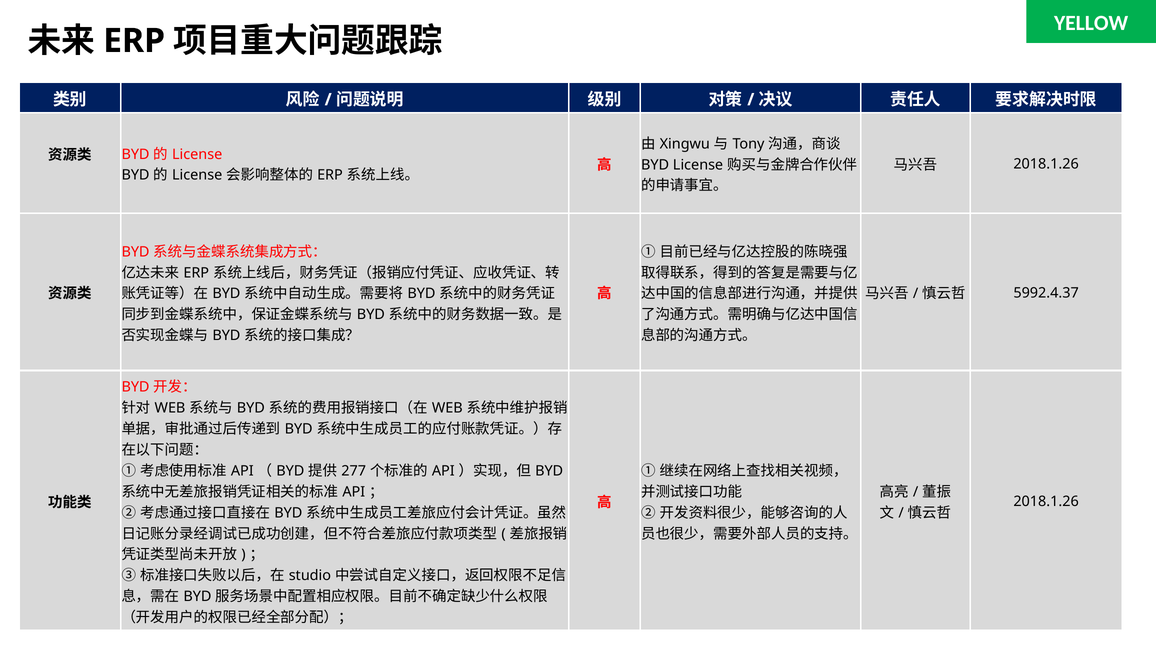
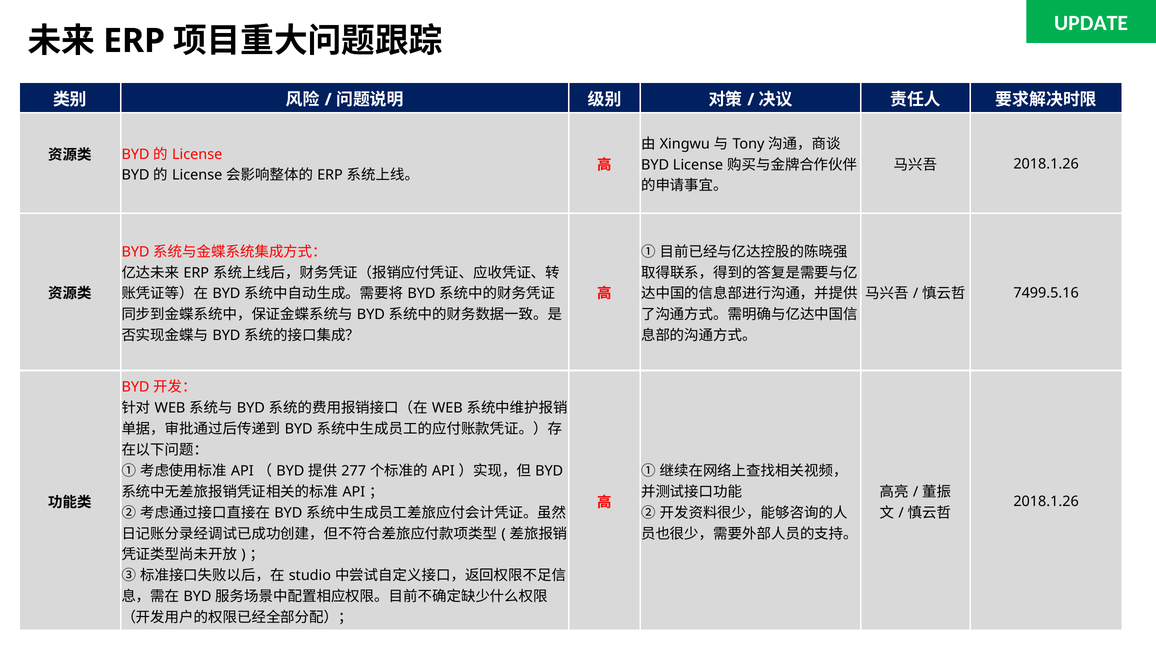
YELLOW: YELLOW -> UPDATE (1091, 23)
5992.4.37: 5992.4.37 -> 7499.5.16 (1046, 293)
